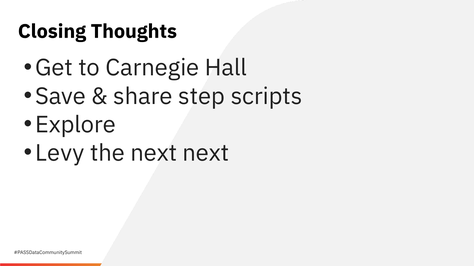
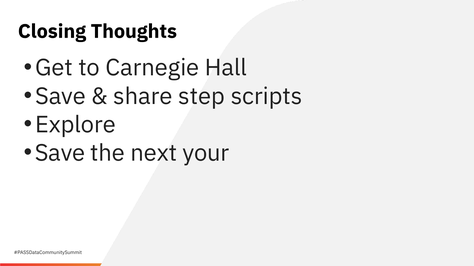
Levy: Levy -> Save (60, 153)
next next: next -> your (206, 153)
